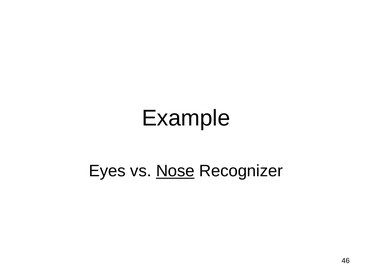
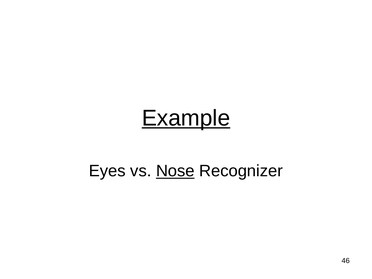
Example underline: none -> present (186, 118)
